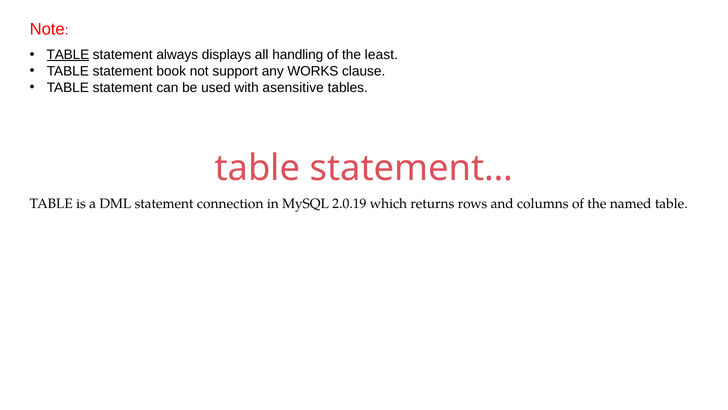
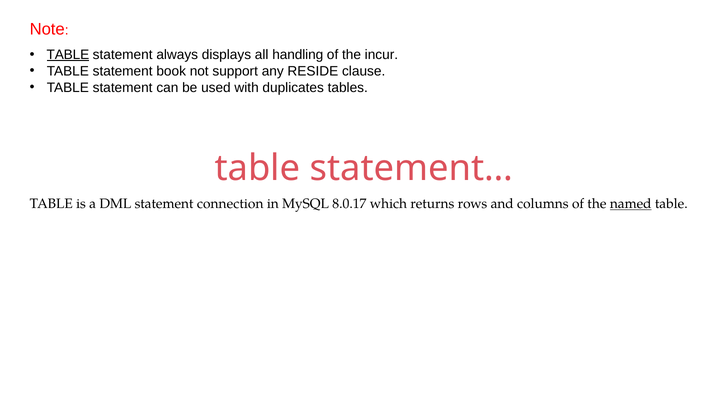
least: least -> incur (381, 55)
WORKS: WORKS -> RESIDE (313, 71)
asensitive: asensitive -> duplicates (293, 87)
2.0.19: 2.0.19 -> 8.0.17 (349, 204)
named underline: none -> present (631, 204)
